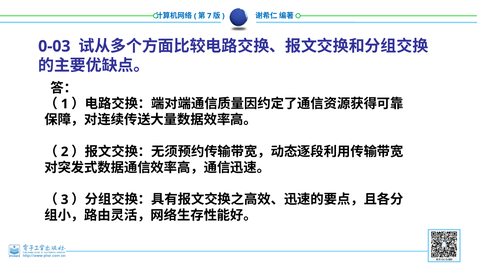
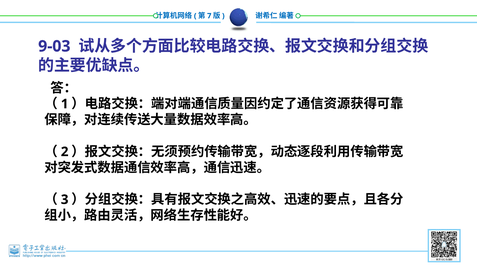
0-03: 0-03 -> 9-03 (54, 46)
